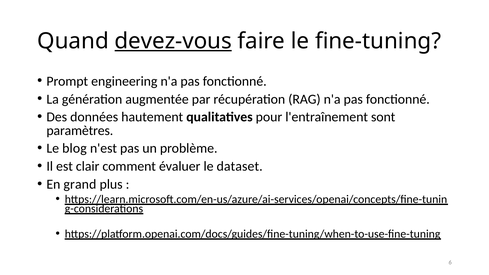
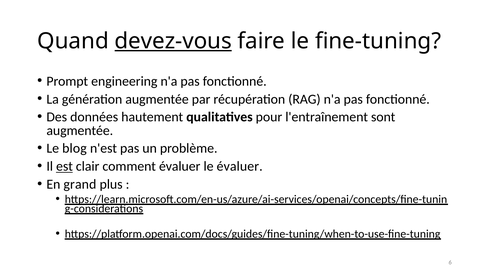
paramètres: paramètres -> augmentée (80, 131)
est underline: none -> present (64, 166)
le dataset: dataset -> évaluer (240, 166)
